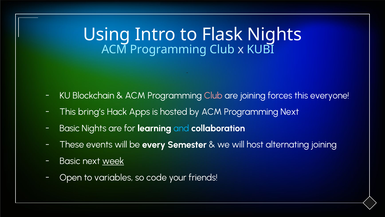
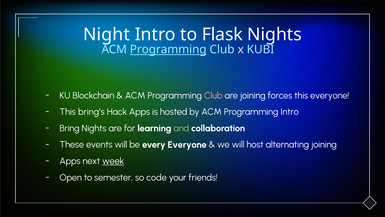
Using: Using -> Night (107, 34)
Programming underline: none -> present (168, 49)
Programming Next: Next -> Intro (290, 112)
Basic: Basic -> Bring (70, 128)
and colour: light blue -> light green (181, 128)
every Semester: Semester -> Everyone (187, 144)
Basic: Basic -> Apps (70, 161)
variables: variables -> semester (114, 177)
